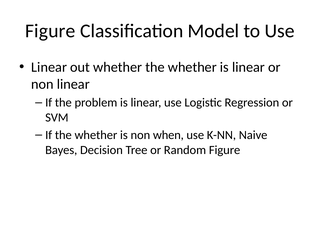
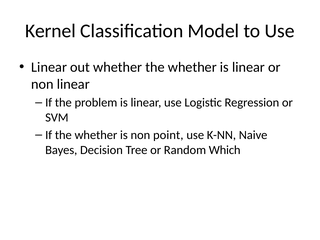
Figure: Figure -> Kernel (50, 31)
when: when -> point (168, 135)
Random Figure: Figure -> Which (225, 150)
